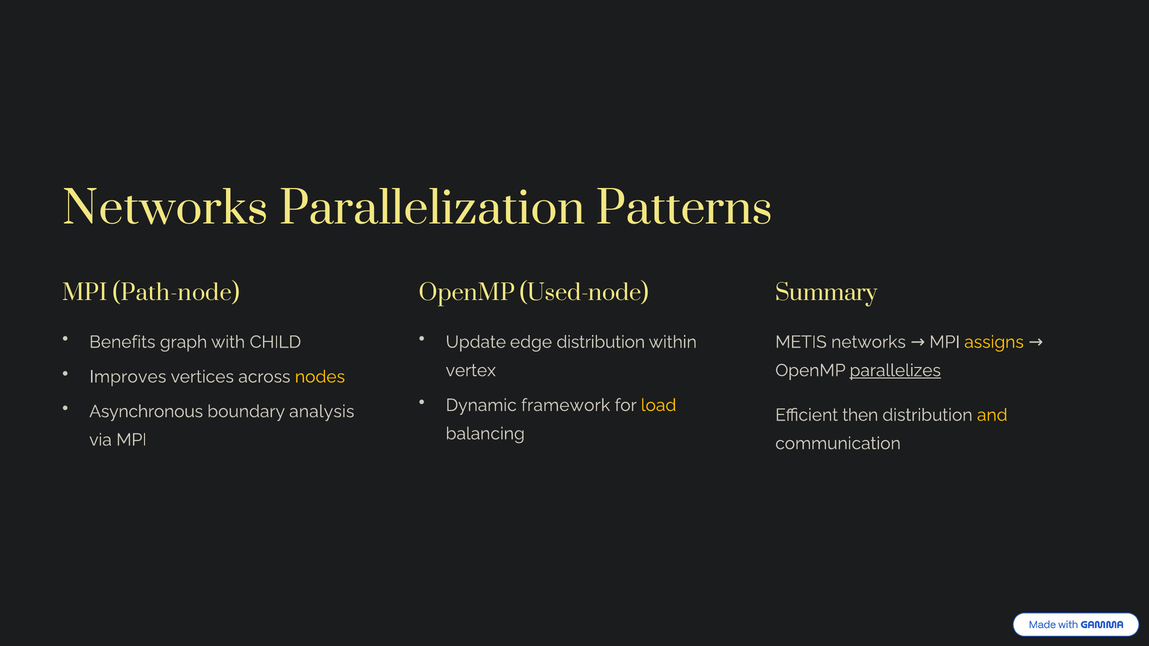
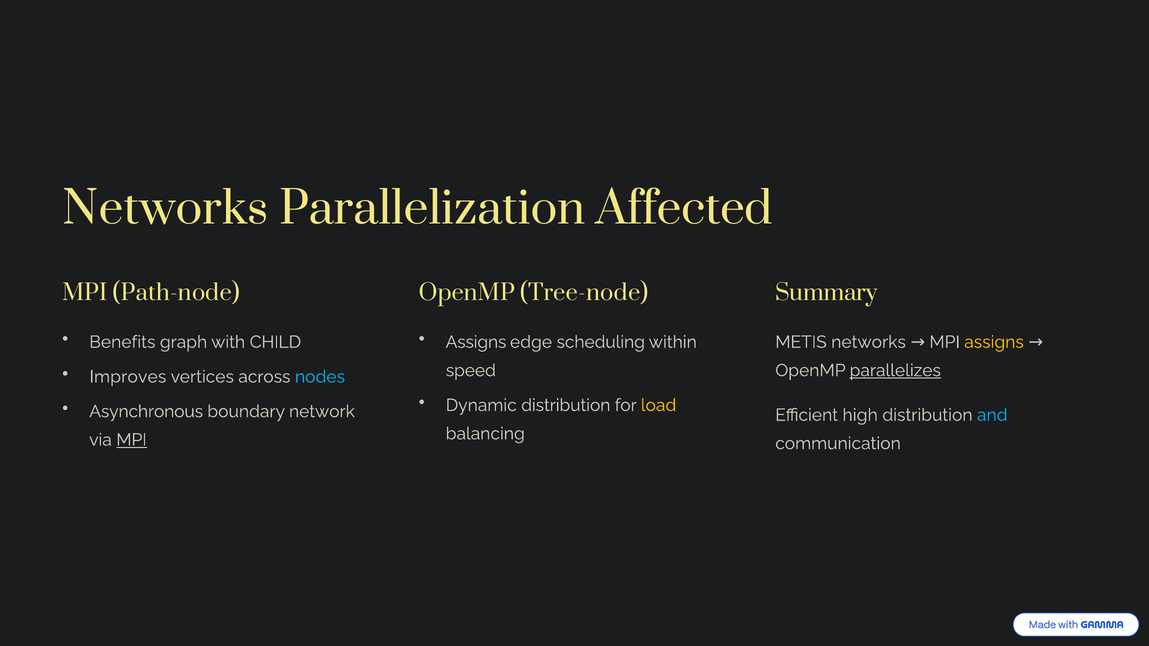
Patterns: Patterns -> Affected (684, 209)
Used-node: Used-node -> Tree-node (584, 293)
Update: Update -> Assigns (476, 342)
edge distribution: distribution -> scheduling (601, 342)
vertex: vertex -> speed (471, 371)
nodes colour: yellow -> light blue (320, 377)
Dynamic framework: framework -> distribution (566, 405)
analysis: analysis -> network (322, 412)
then: then -> high (860, 415)
and colour: yellow -> light blue (992, 415)
MPI underline: none -> present (132, 440)
